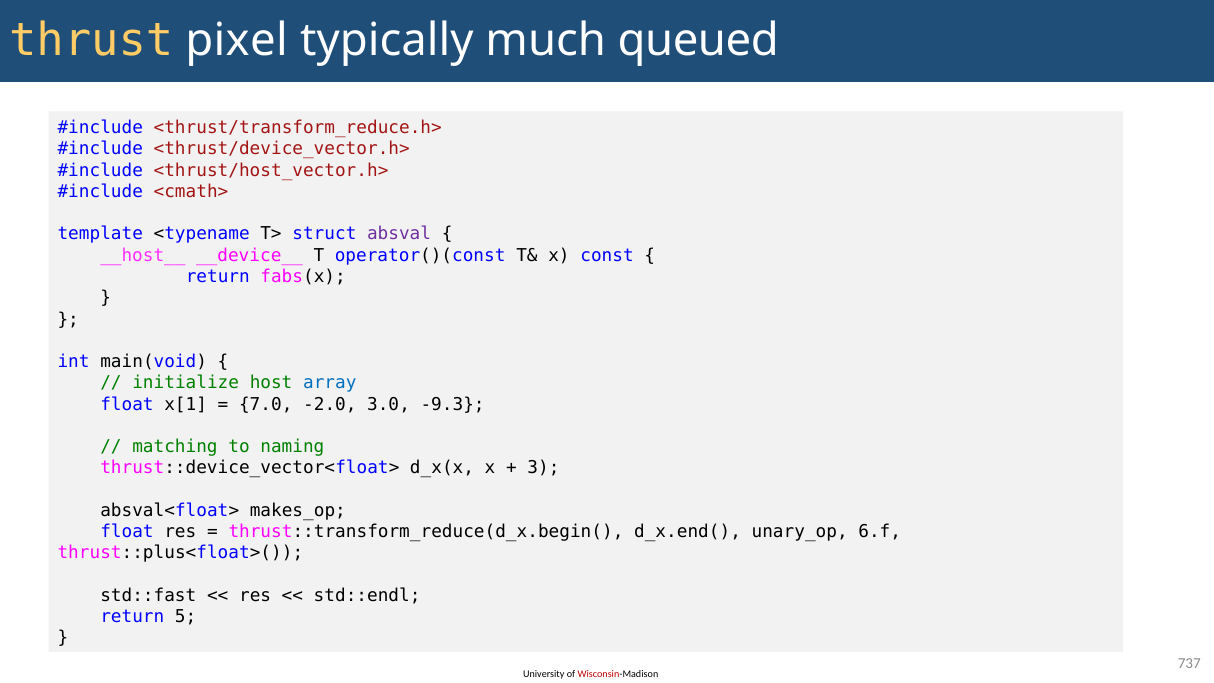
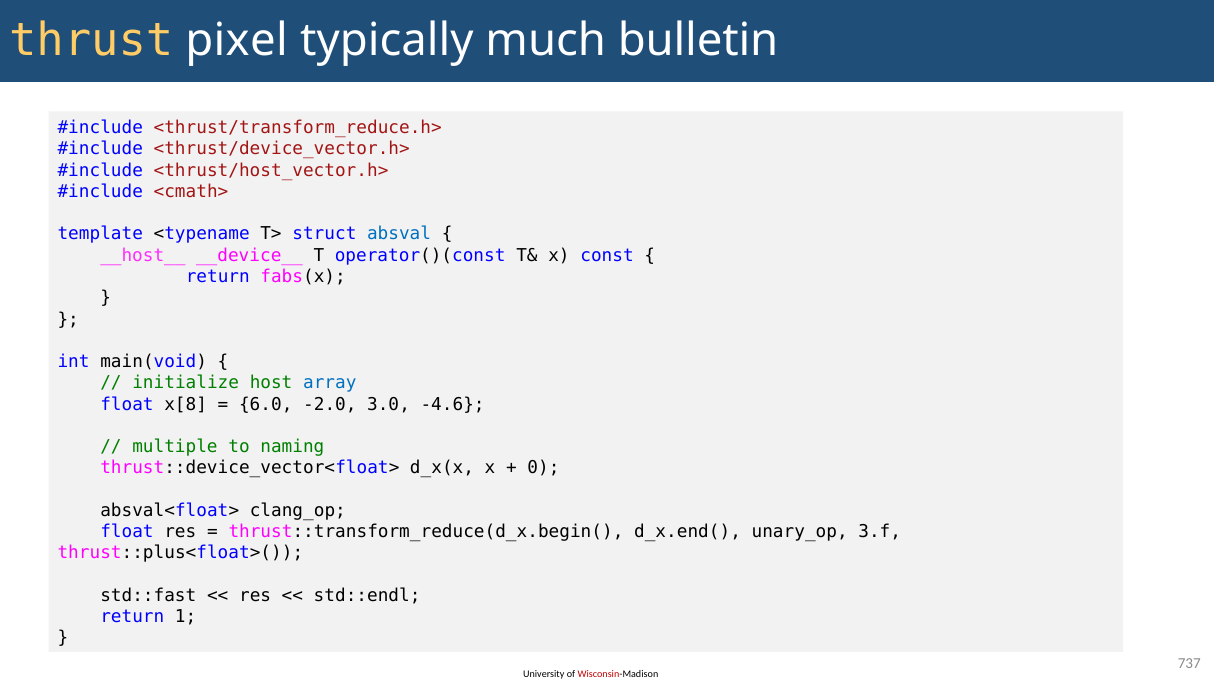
queued: queued -> bulletin (698, 41)
absval colour: purple -> blue (399, 234)
x[1: x[1 -> x[8 (186, 404)
7.0: 7.0 -> 6.0 (266, 404)
-9.3: -9.3 -> -4.6 (453, 404)
matching: matching -> multiple (175, 447)
3: 3 -> 0 (543, 468)
makes_op: makes_op -> clang_op (298, 510)
6.f: 6.f -> 3.f (880, 532)
5: 5 -> 1 (186, 617)
